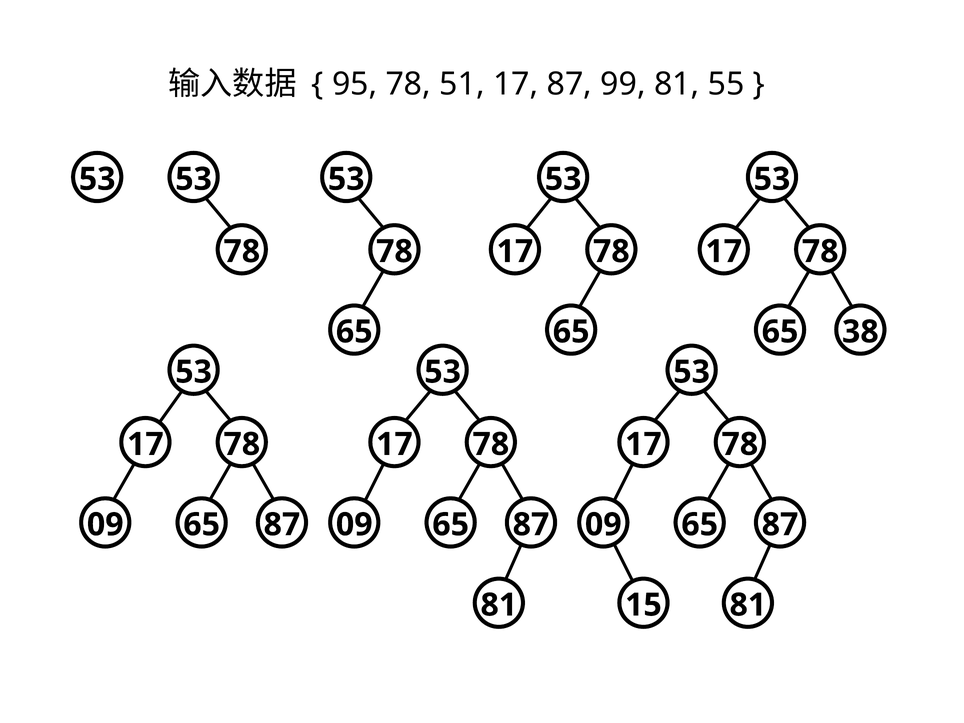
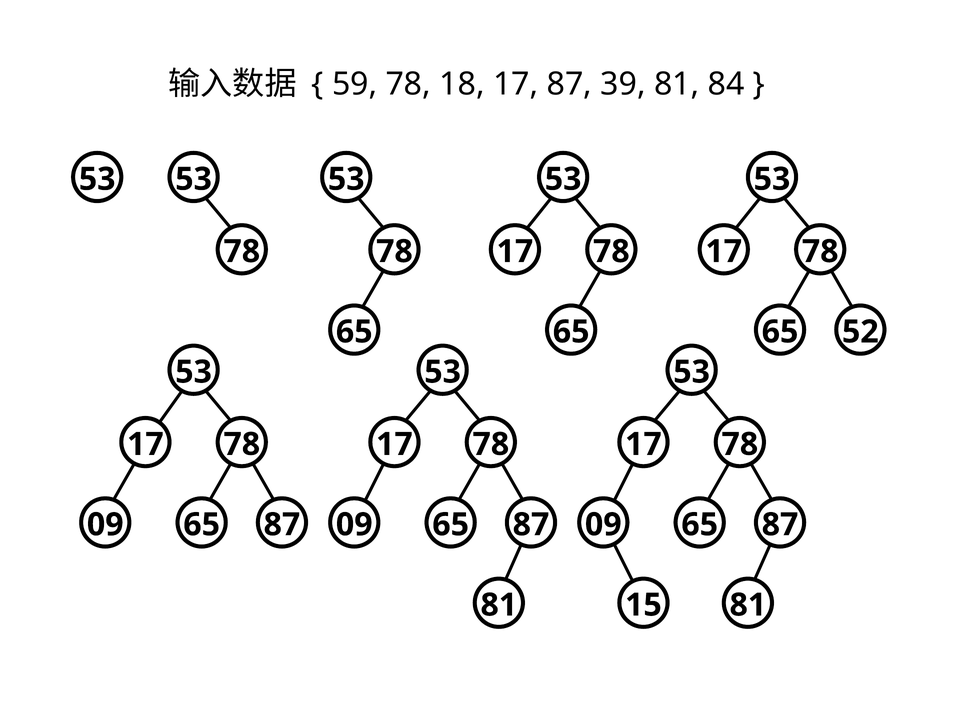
95: 95 -> 59 (355, 84)
51: 51 -> 18 (462, 84)
99: 99 -> 39 (623, 84)
55: 55 -> 84 (726, 84)
38: 38 -> 52 (860, 332)
